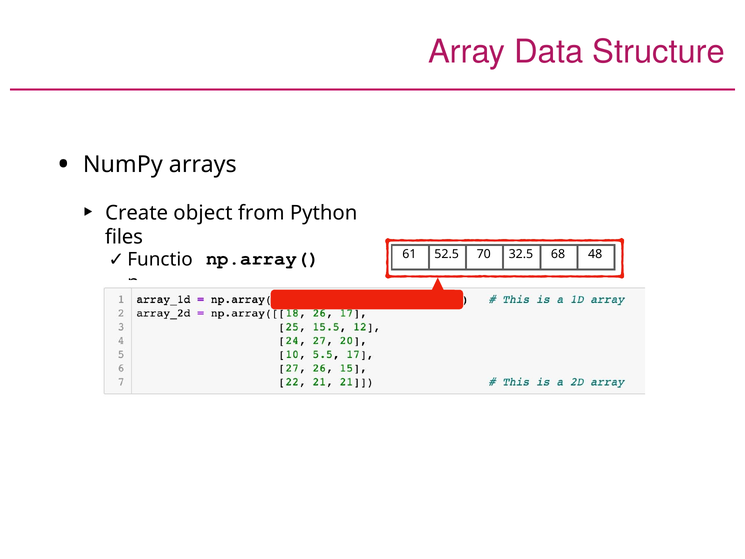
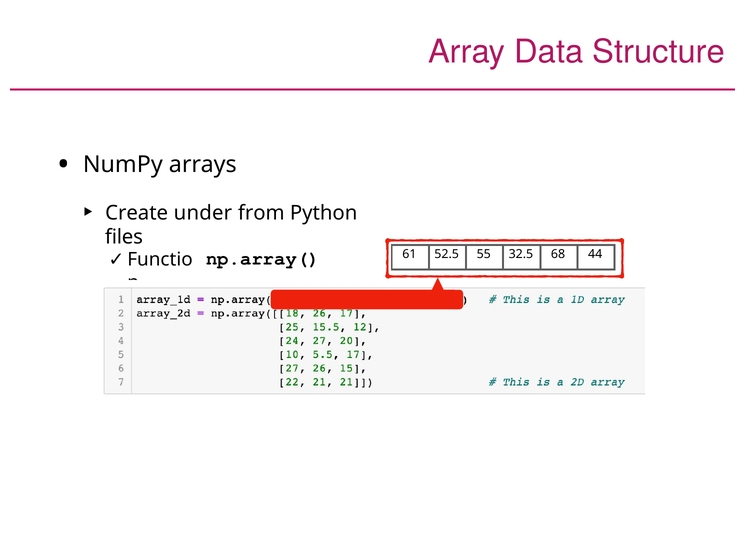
object: object -> under (203, 213)
70: 70 -> 55 (484, 254)
48: 48 -> 44 (595, 254)
